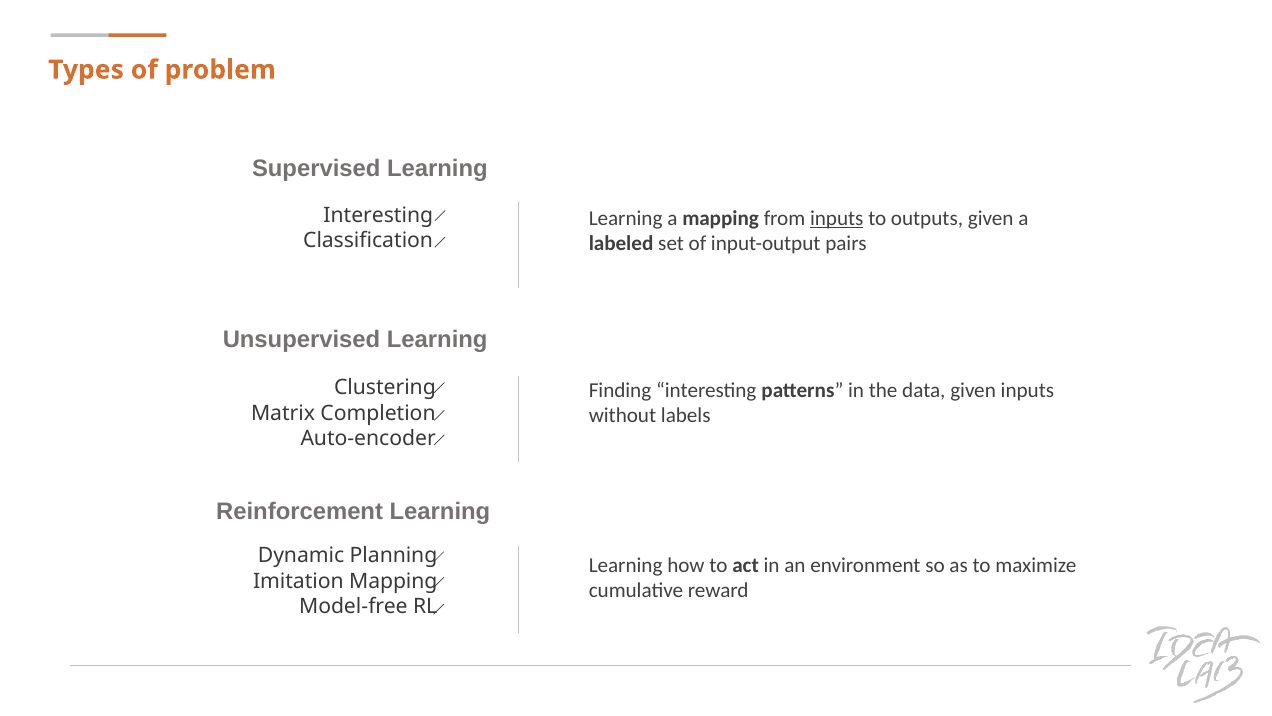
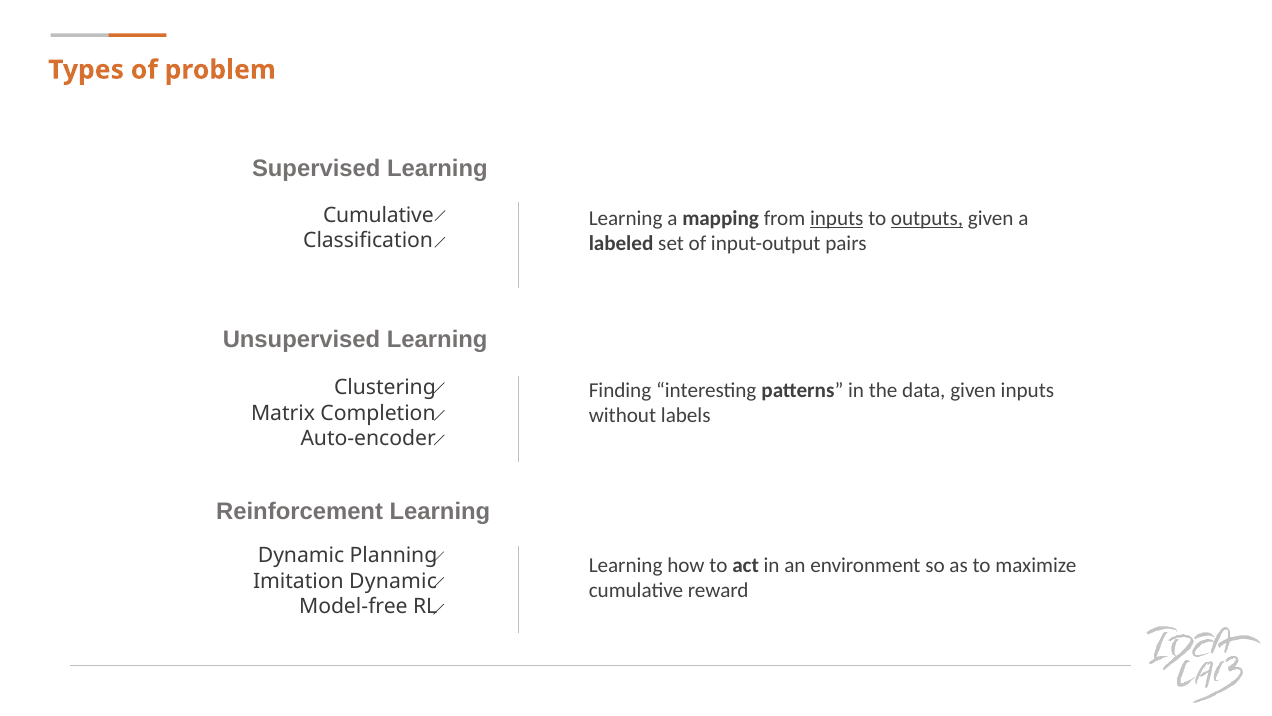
Interesting: Interesting -> Cumulative (378, 215)
outputs underline: none -> present (927, 218)
Imitation Mapping: Mapping -> Dynamic (393, 581)
